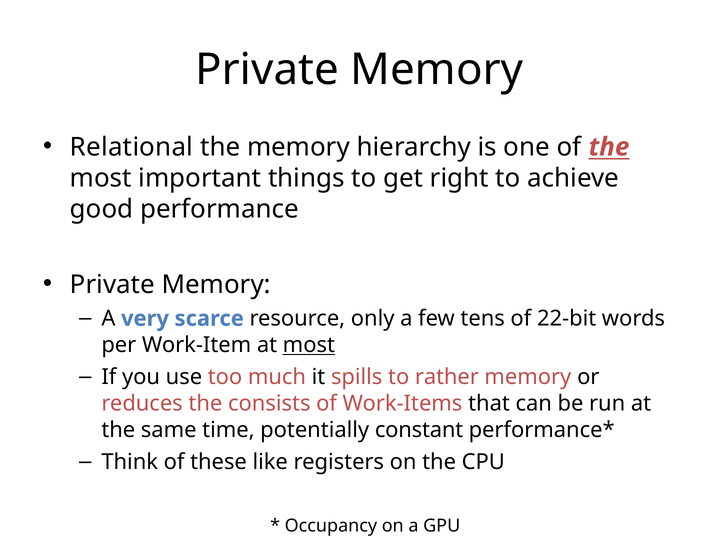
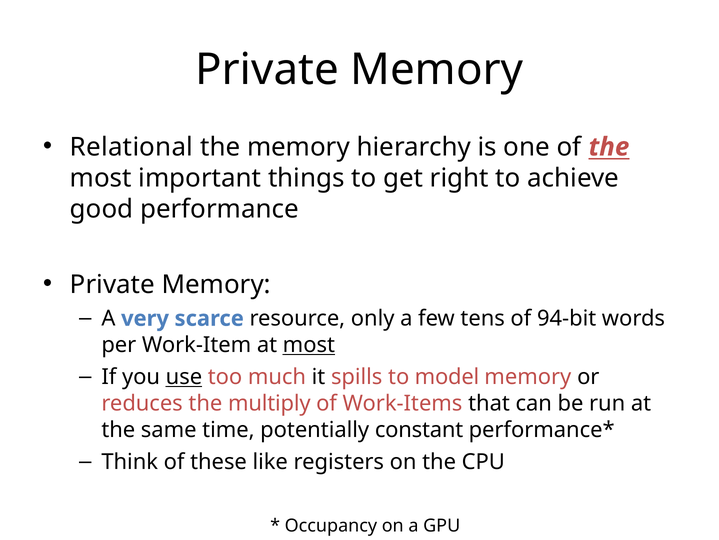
22-bit: 22-bit -> 94-bit (567, 318)
use underline: none -> present (184, 376)
rather: rather -> model (447, 376)
consists: consists -> multiply (269, 403)
